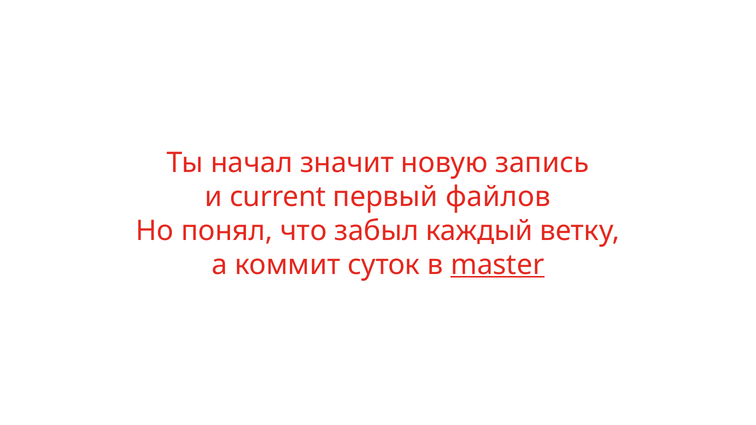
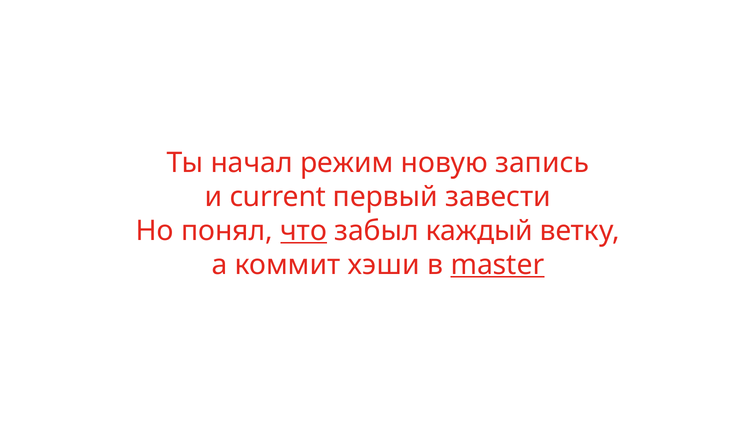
значит: значит -> режим (347, 163)
файлов: файлов -> завести (498, 197)
что underline: none -> present (304, 231)
суток: суток -> хэши (384, 265)
